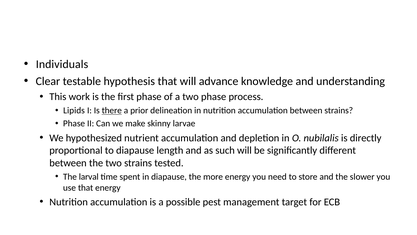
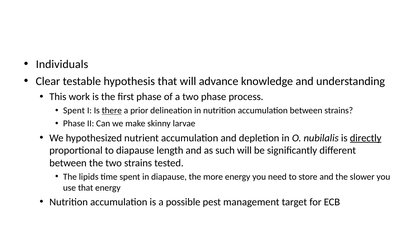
Lipids: Lipids -> Spent (74, 110)
directly underline: none -> present (366, 138)
larval: larval -> lipids (89, 176)
